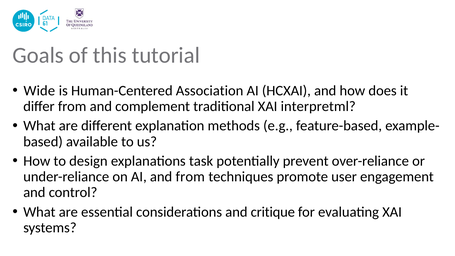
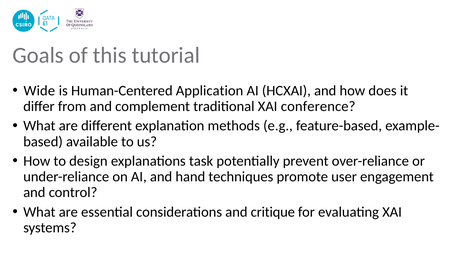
Association: Association -> Application (210, 91)
interpretml: interpretml -> conference (318, 106)
and from: from -> hand (190, 177)
